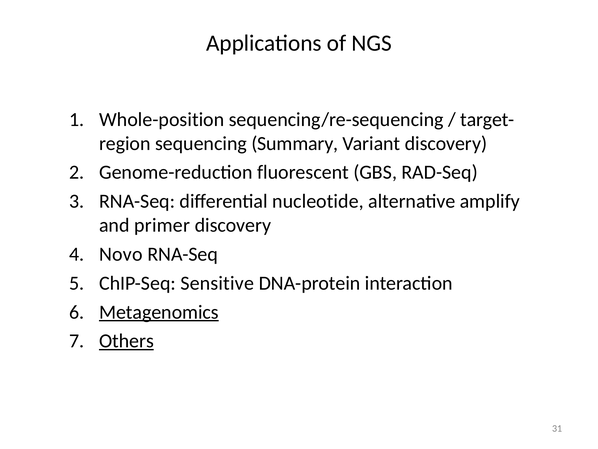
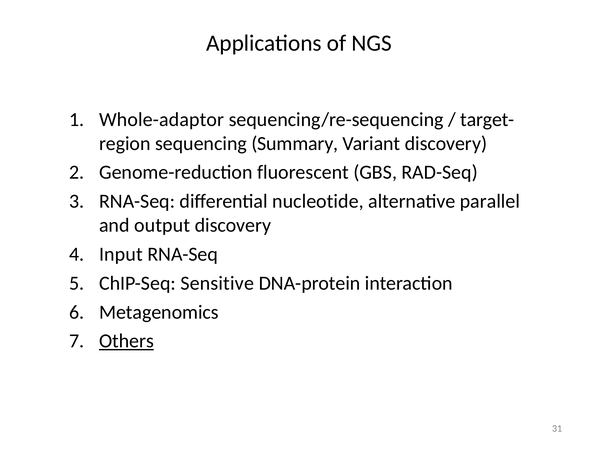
Whole-position: Whole-position -> Whole-adaptor (162, 119)
amplify: amplify -> parallel (490, 201)
primer: primer -> output (162, 225)
Novo: Novo -> Input (121, 254)
Metagenomics underline: present -> none (159, 312)
